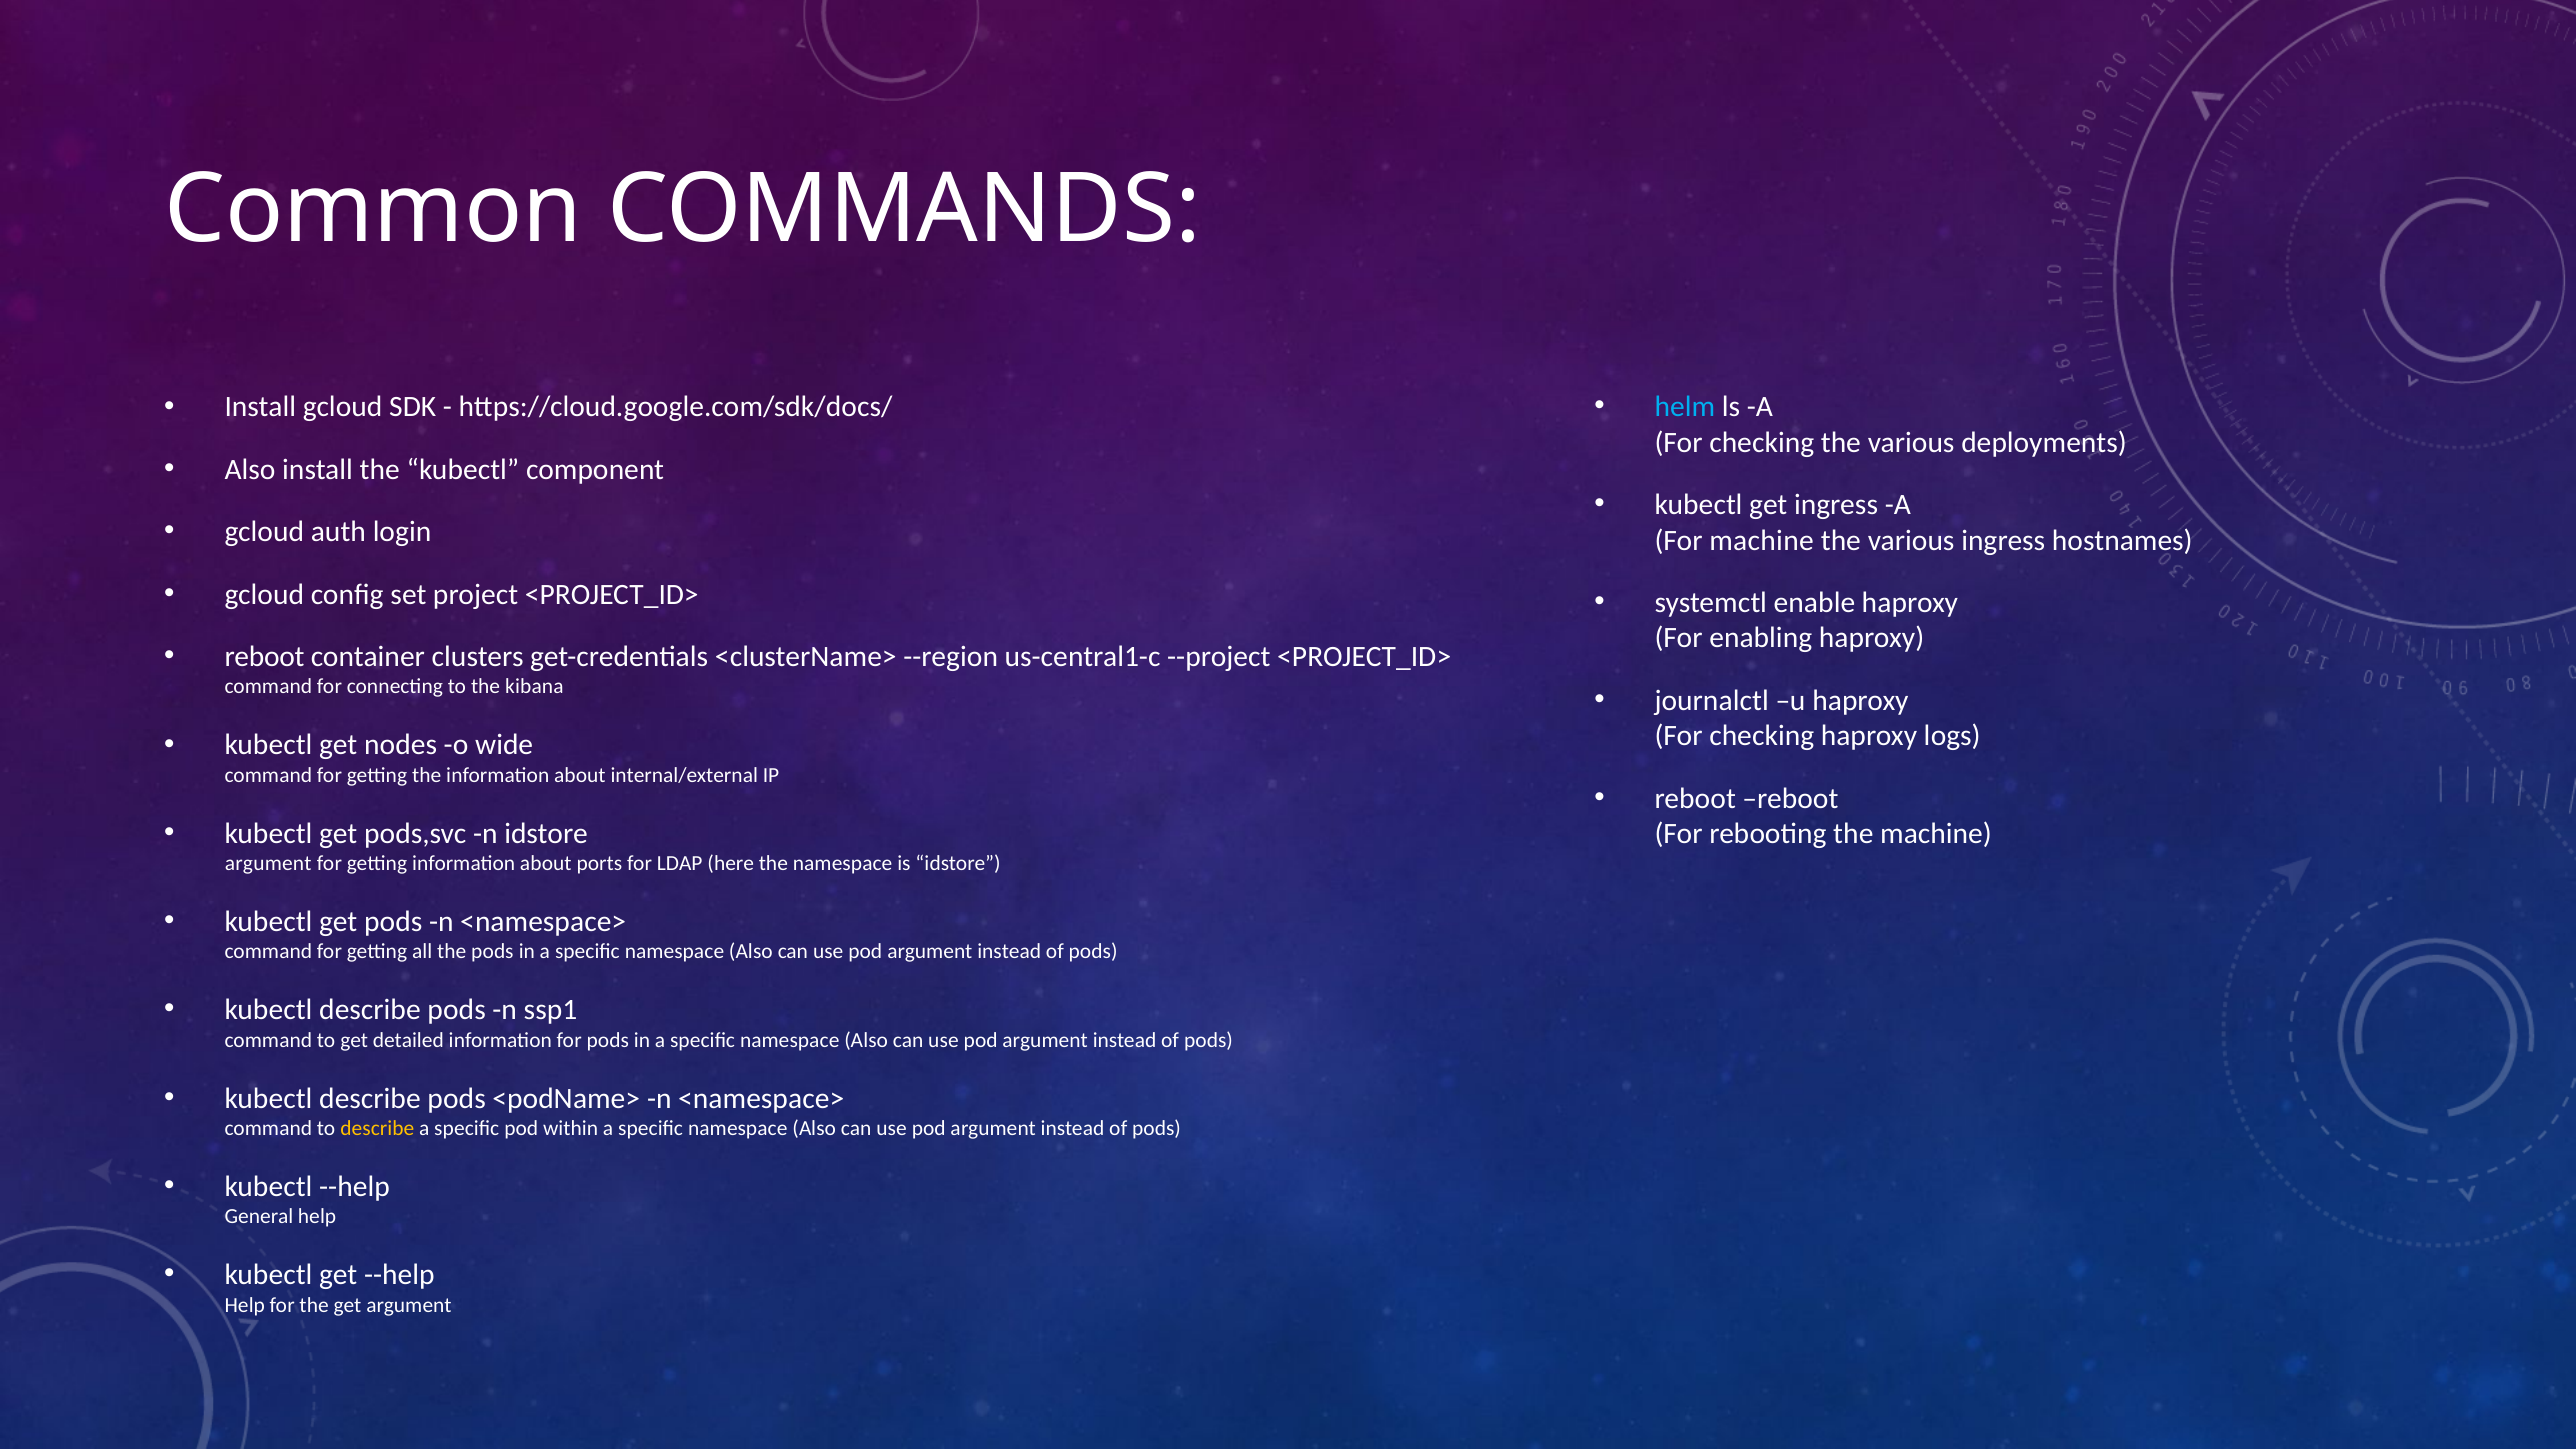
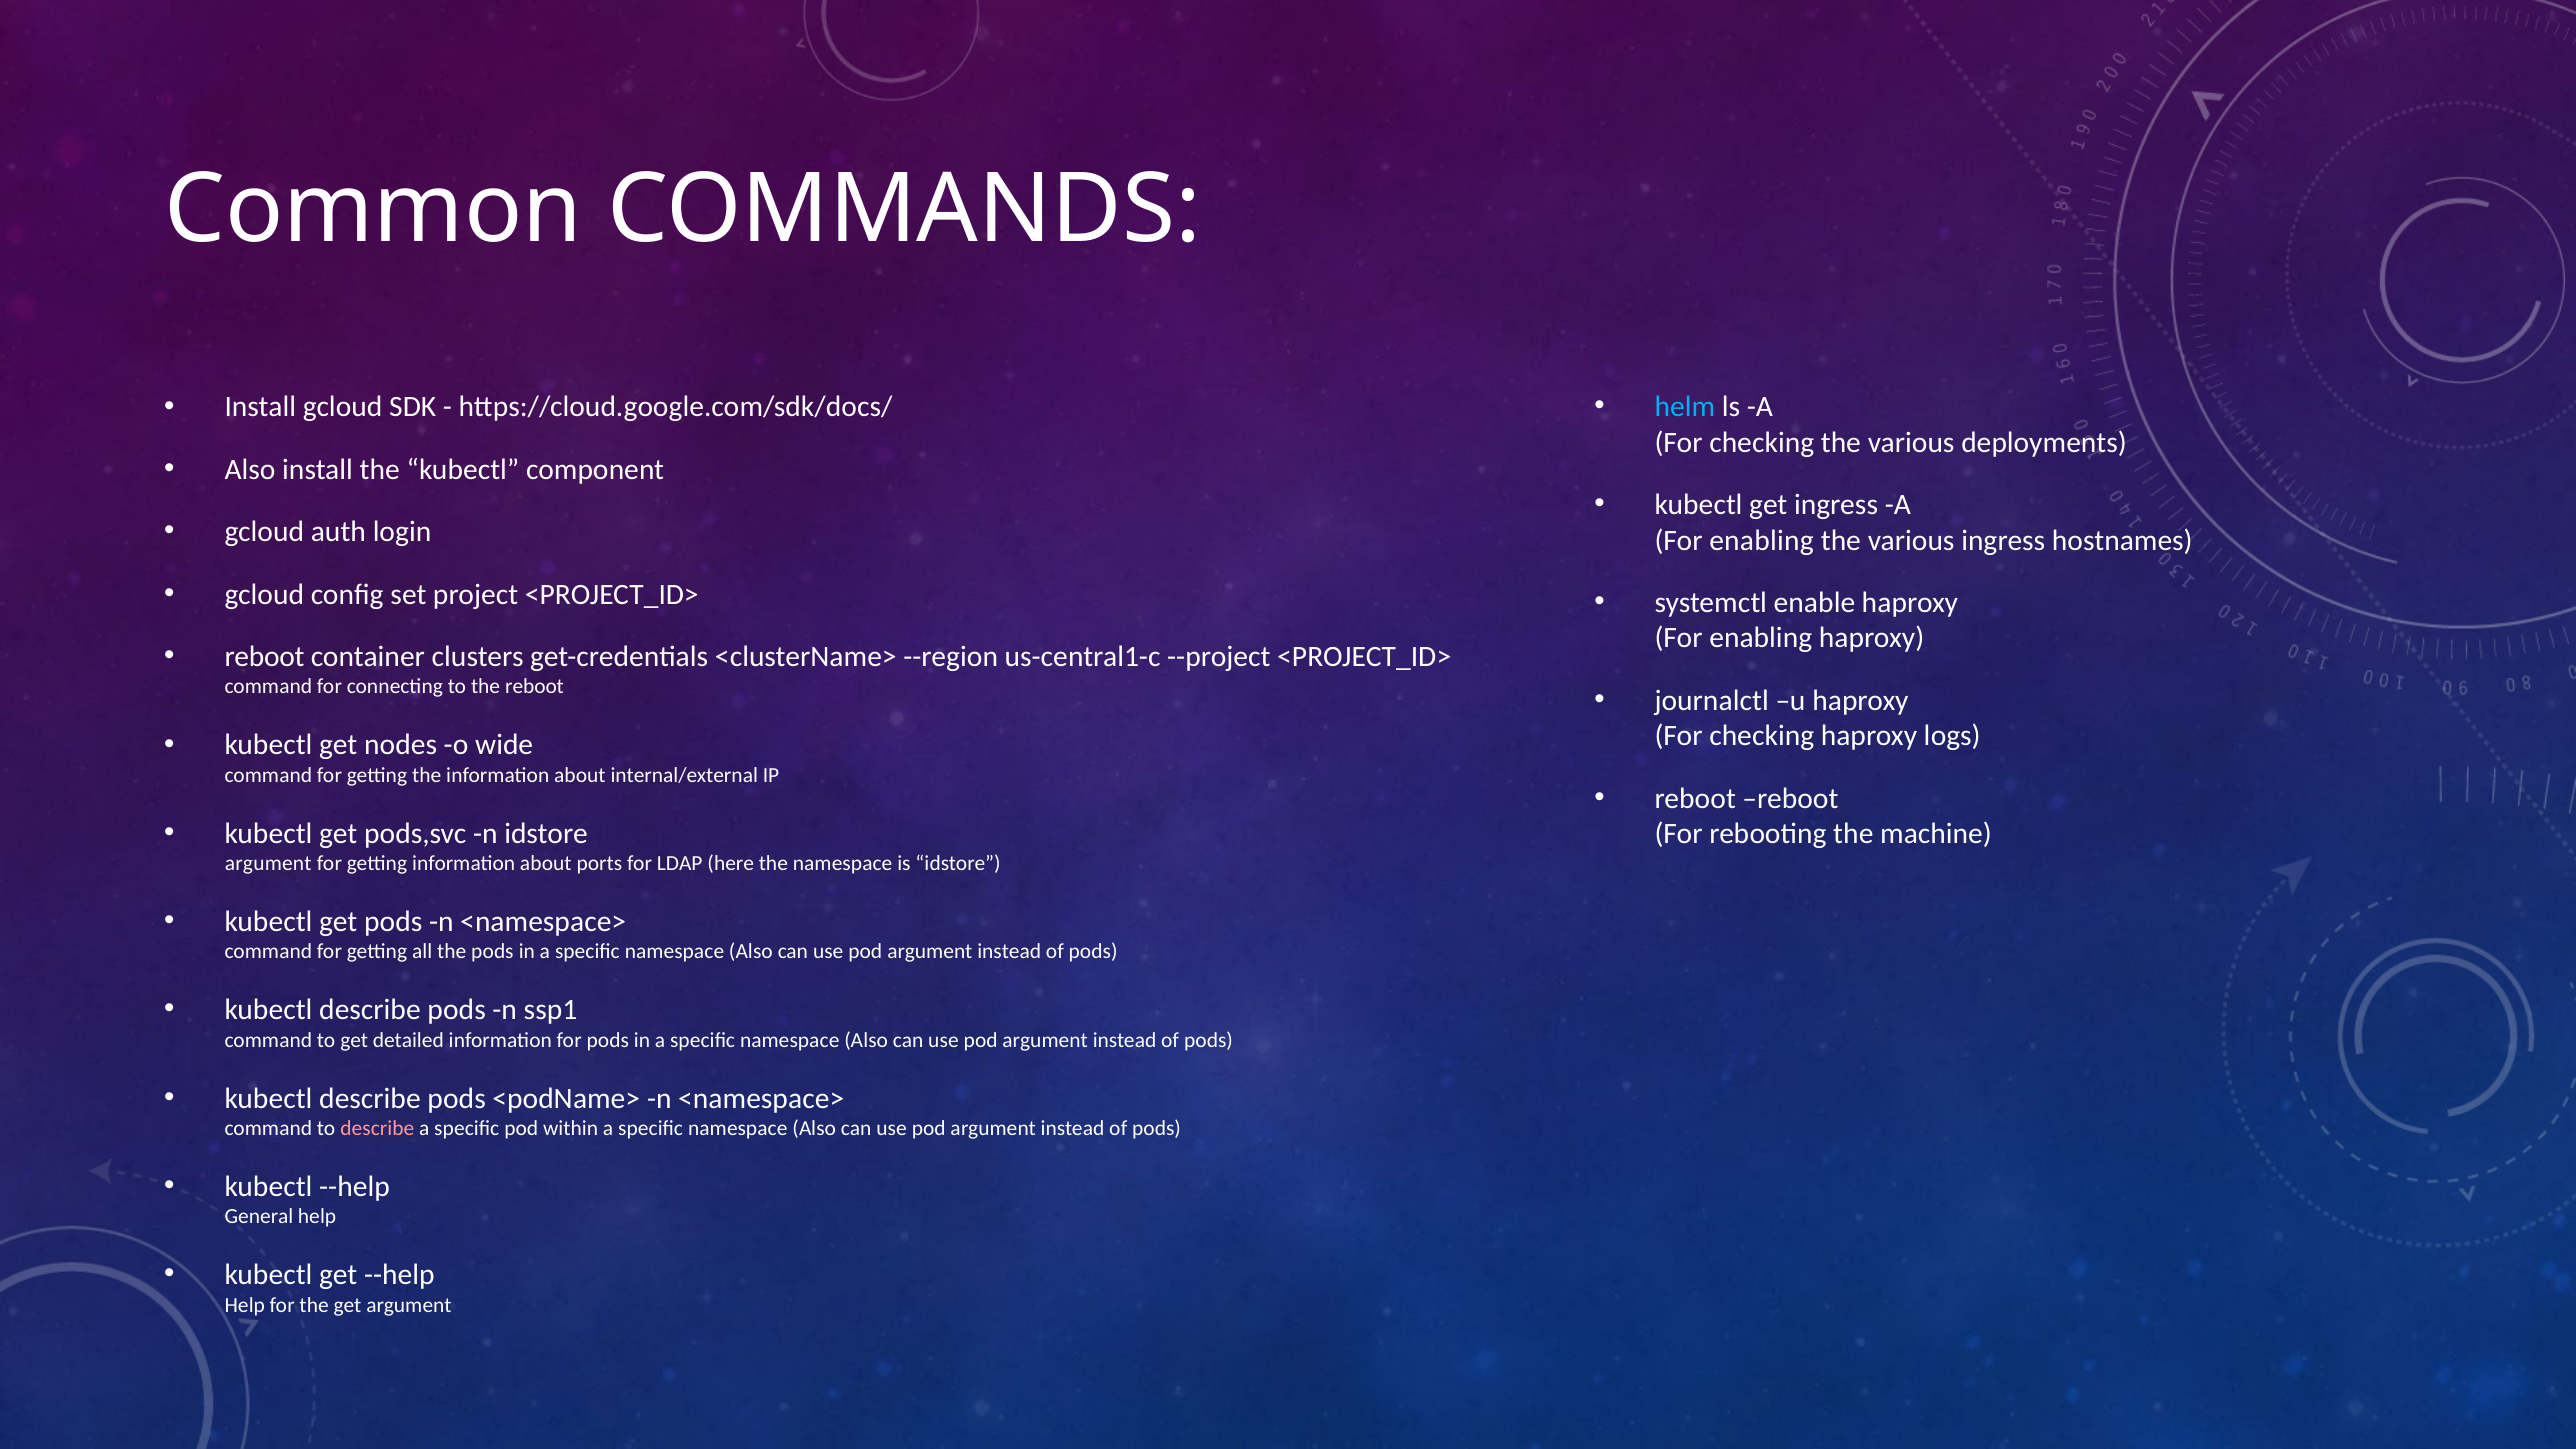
machine: machine -> enabling (1762, 540)
the kibana: kibana -> reboot (535, 687)
describe colour: yellow -> pink (377, 1128)
